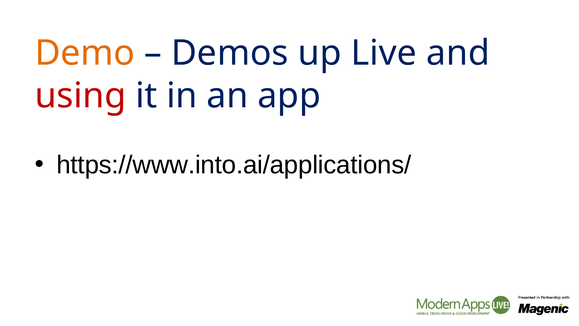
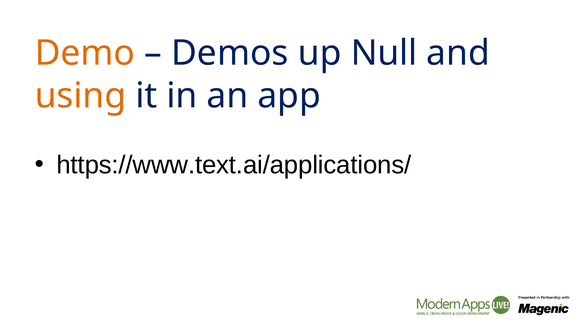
Live: Live -> Null (384, 53)
using colour: red -> orange (81, 96)
https://www.into.ai/applications/: https://www.into.ai/applications/ -> https://www.text.ai/applications/ (234, 165)
